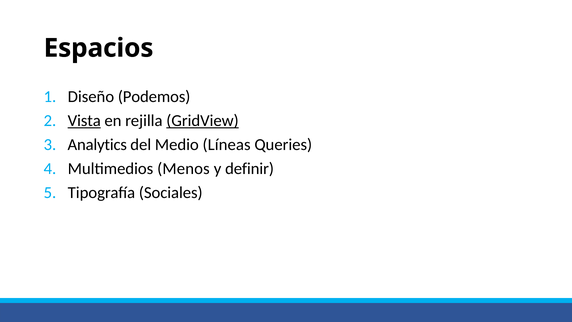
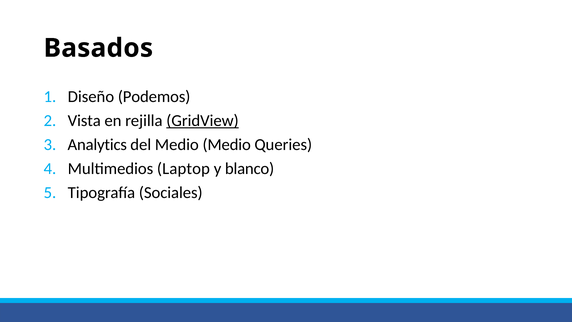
Espacios: Espacios -> Basados (98, 48)
Vista underline: present -> none (84, 121)
Medio Líneas: Líneas -> Medio (227, 145)
Menos: Menos -> Laptop (183, 169)
definir: definir -> blanco (250, 169)
